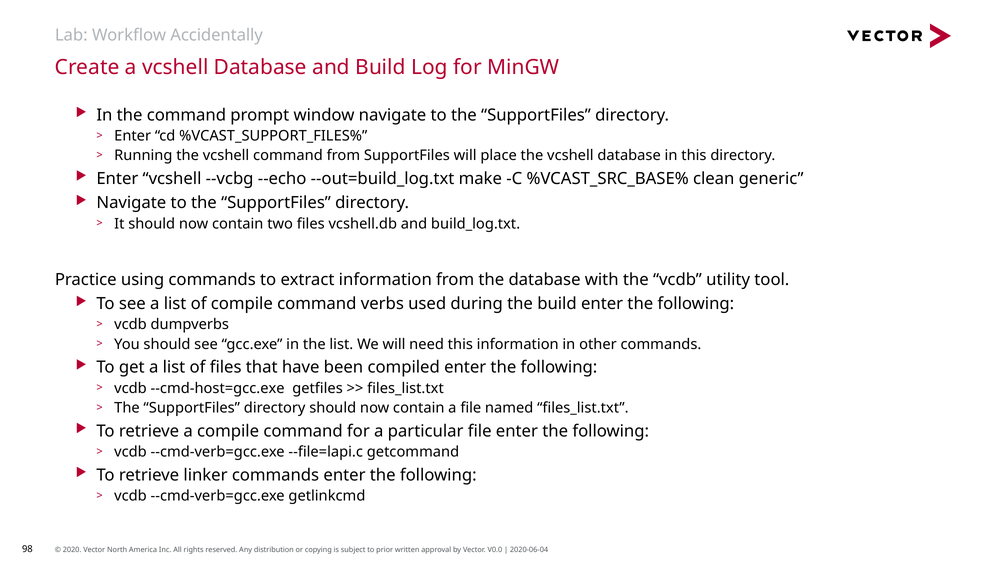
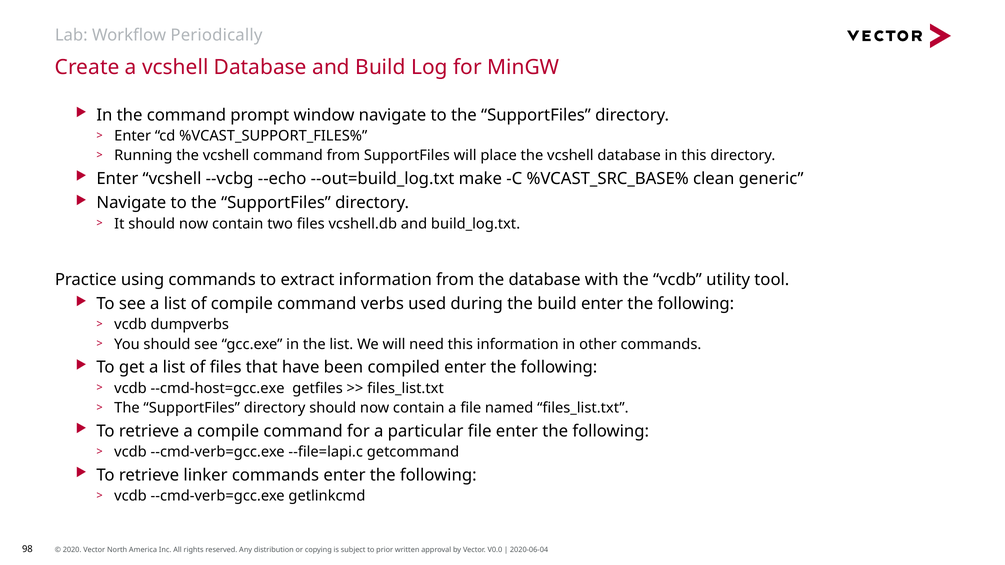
Accidentally: Accidentally -> Periodically (216, 35)
